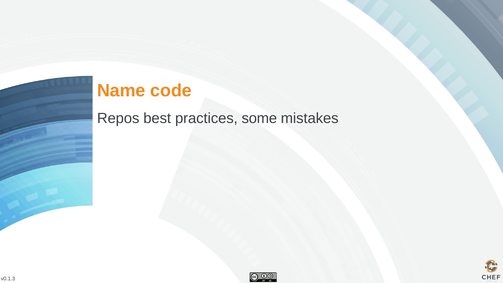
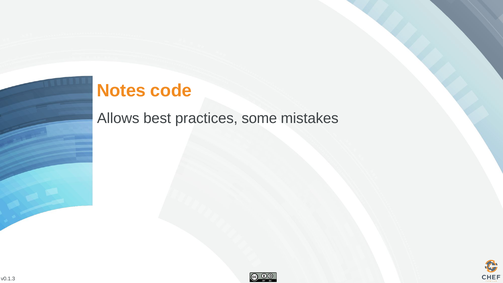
Name: Name -> Notes (121, 91)
Repos: Repos -> Allows (118, 118)
